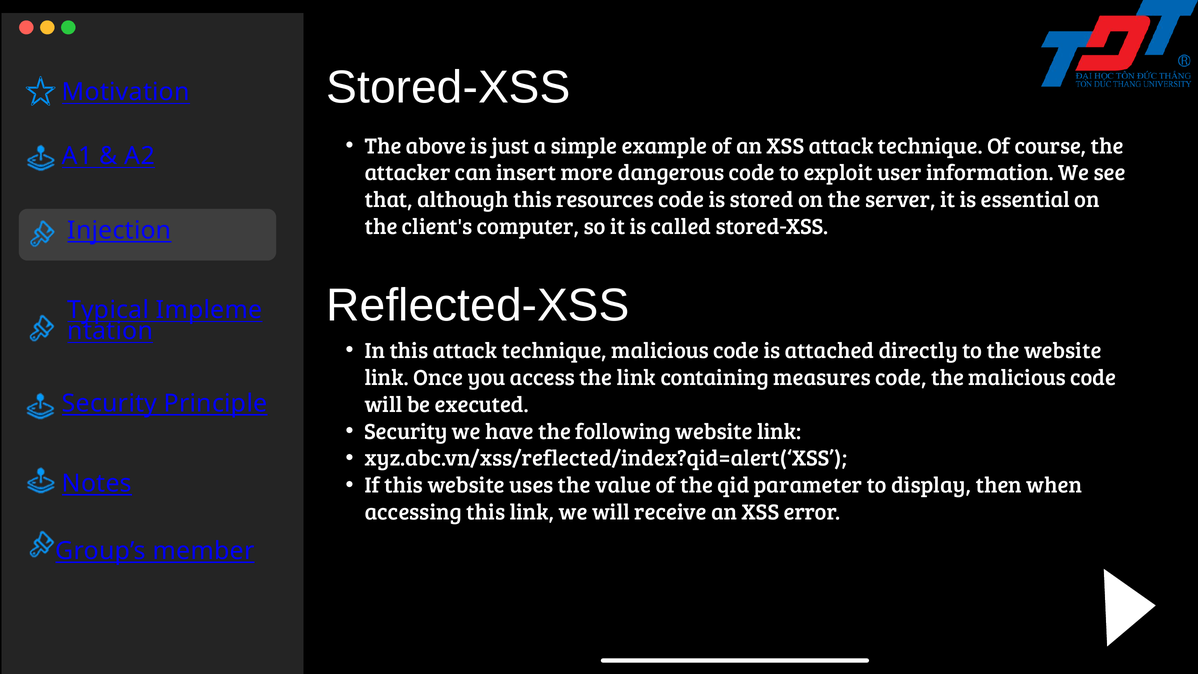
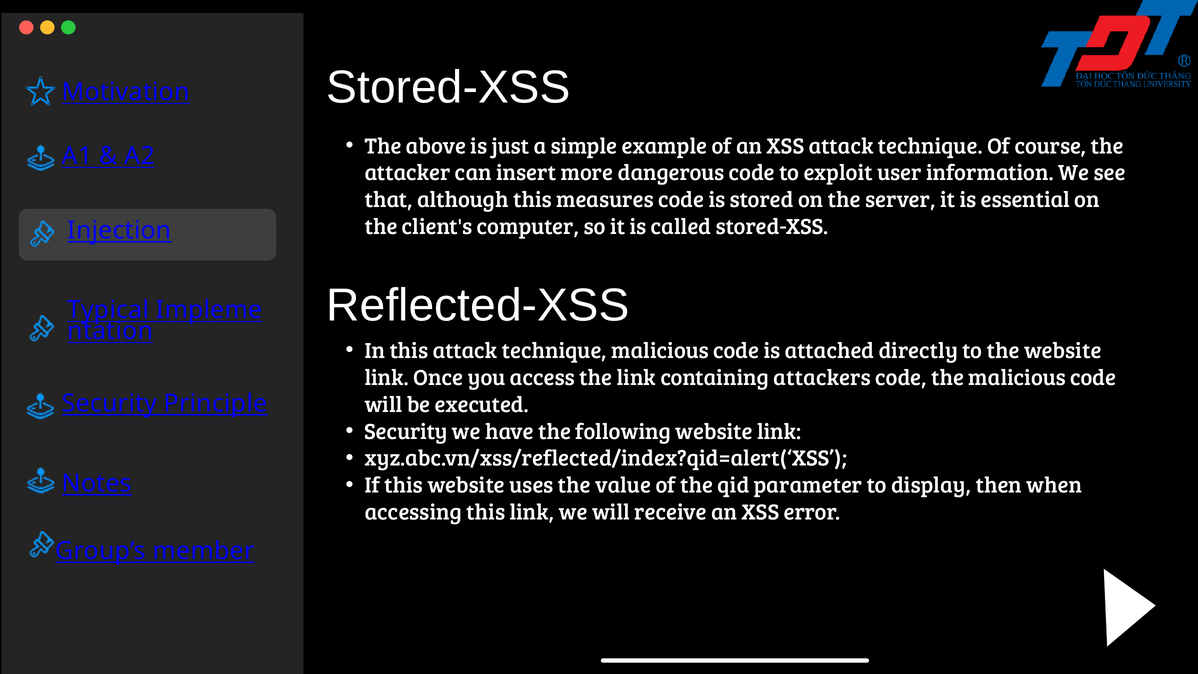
resources: resources -> measures (605, 200)
measures: measures -> attackers (822, 378)
